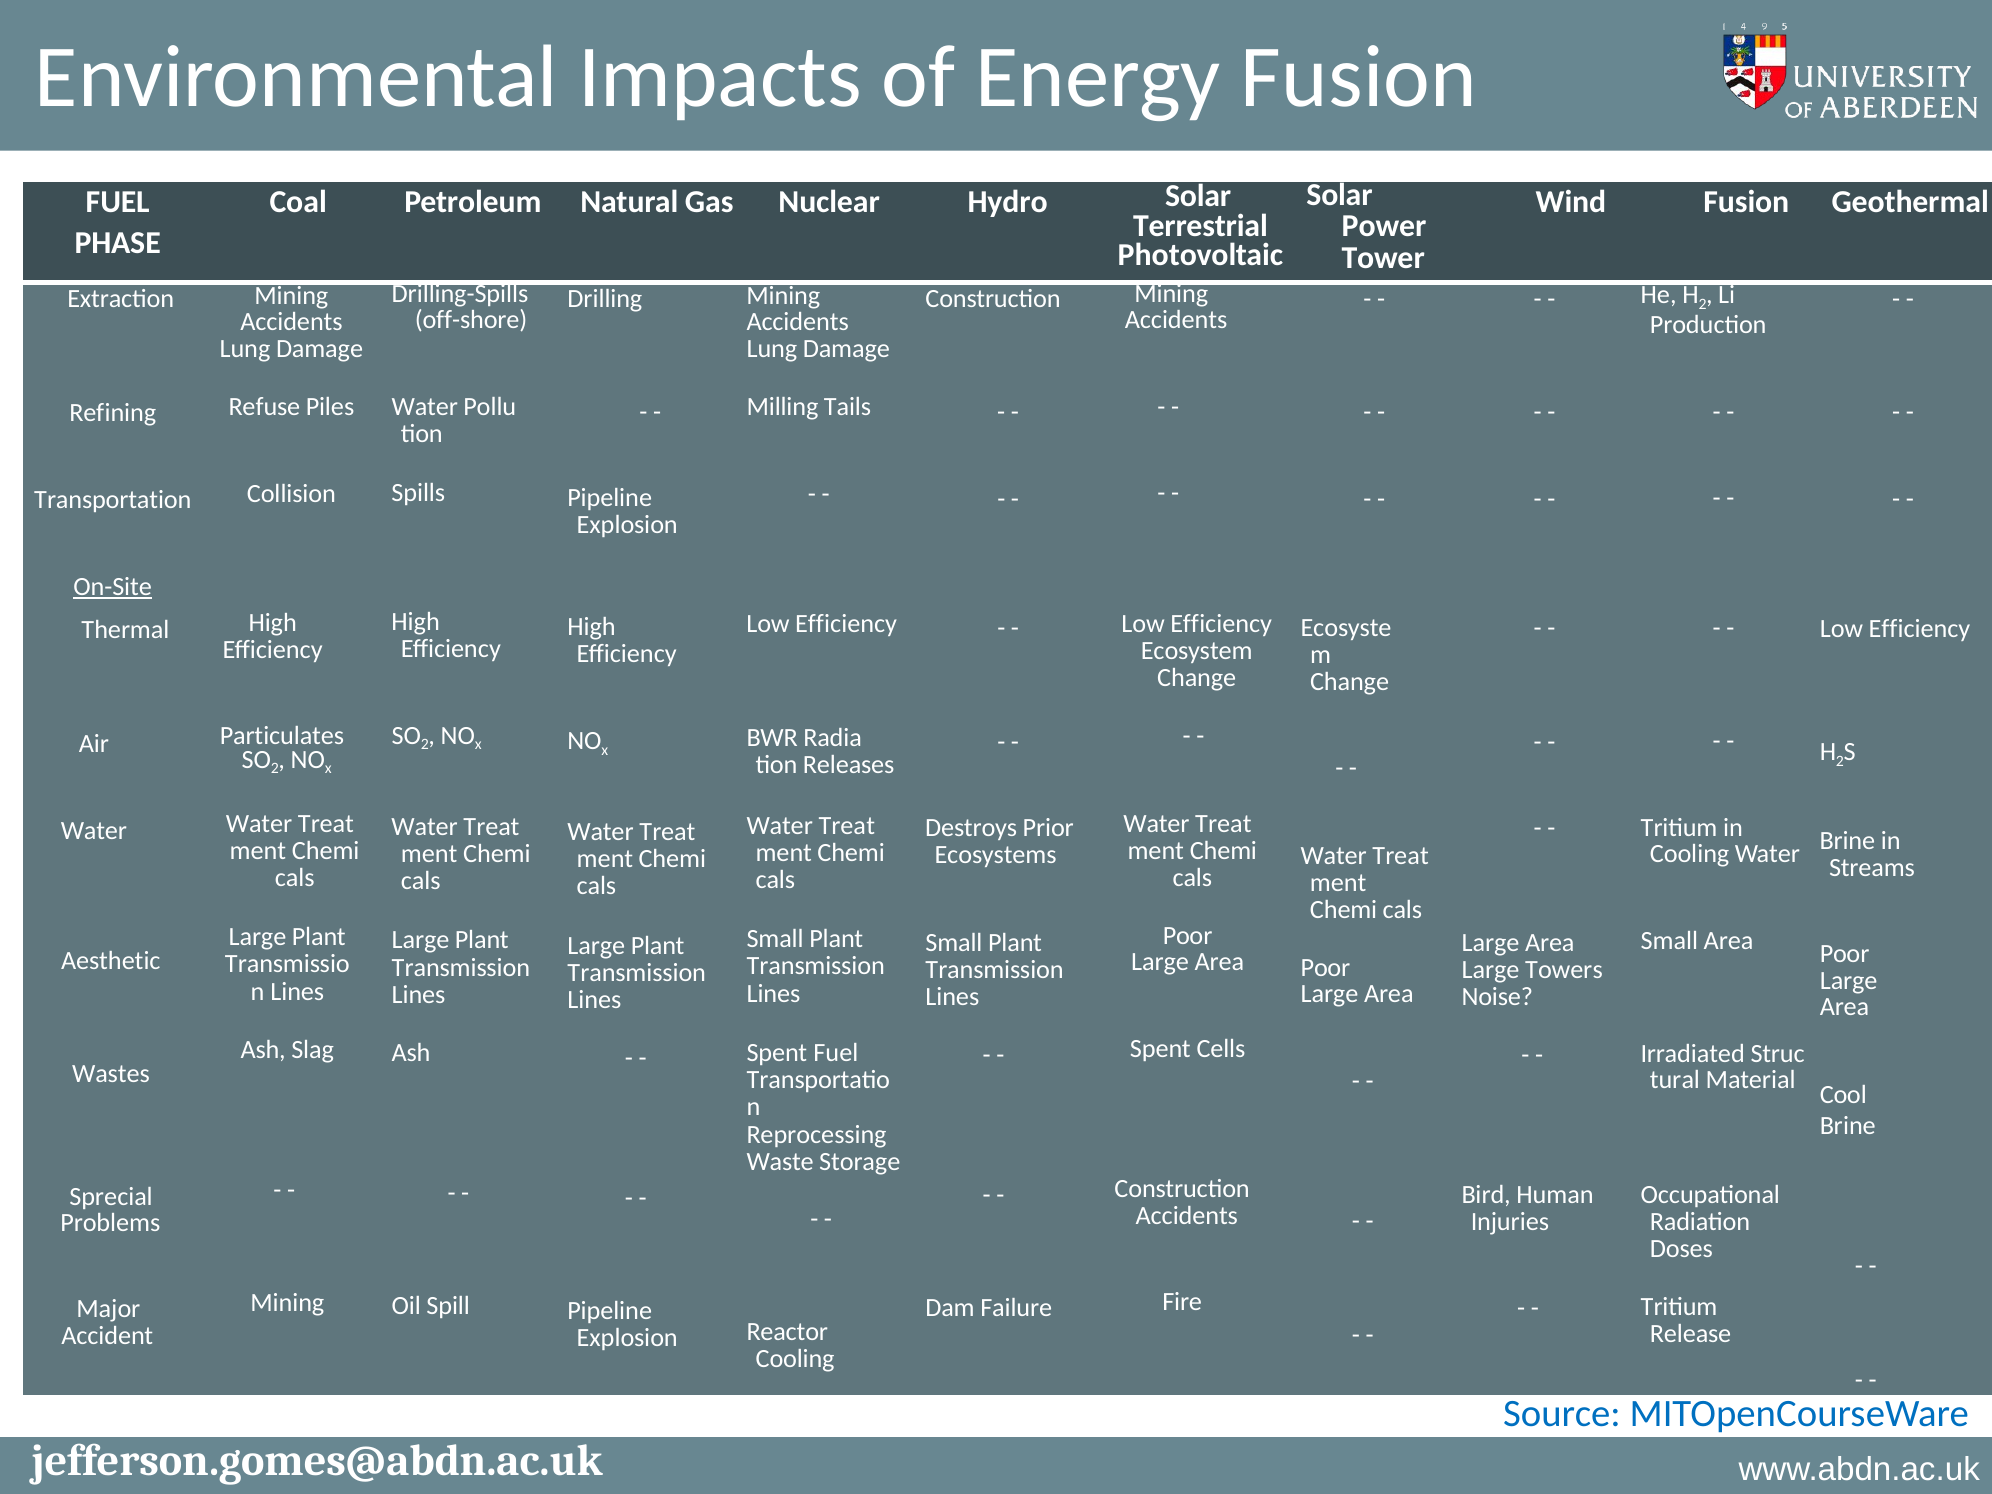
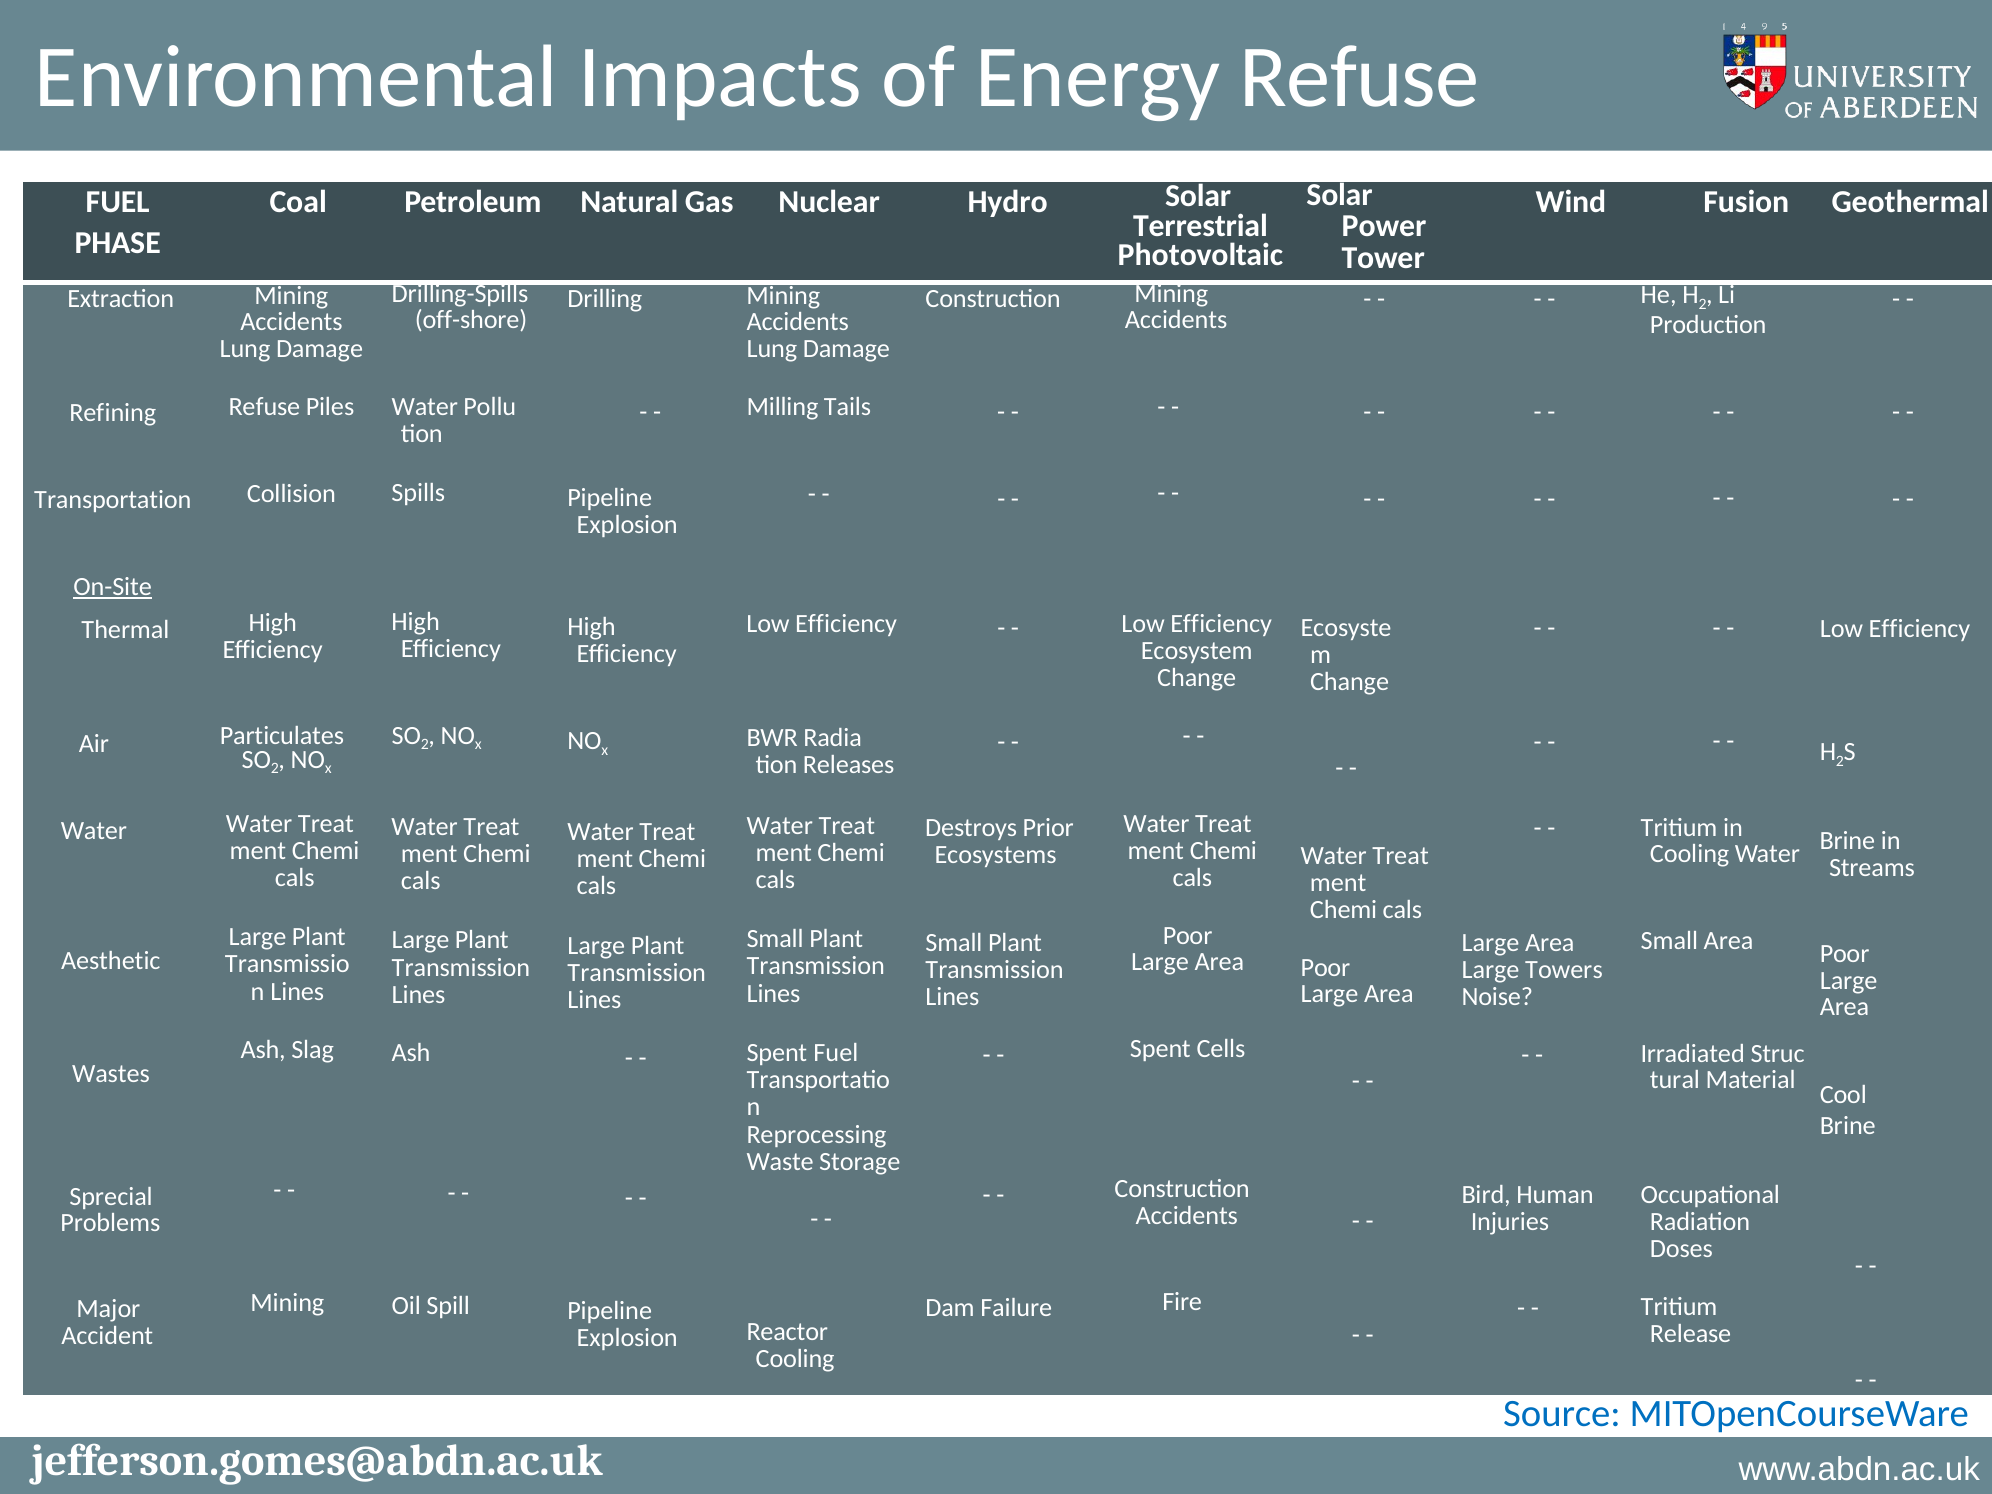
Energy Fusion: Fusion -> Refuse (1360, 77)
